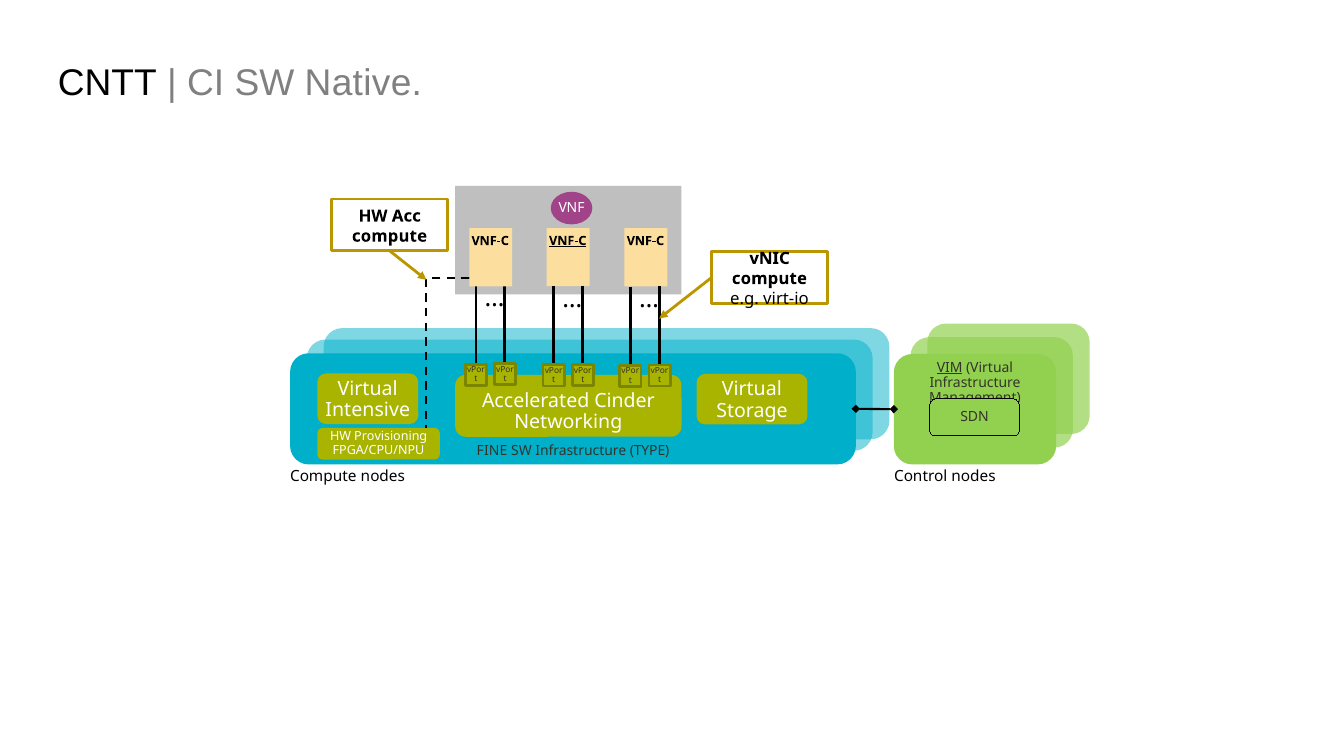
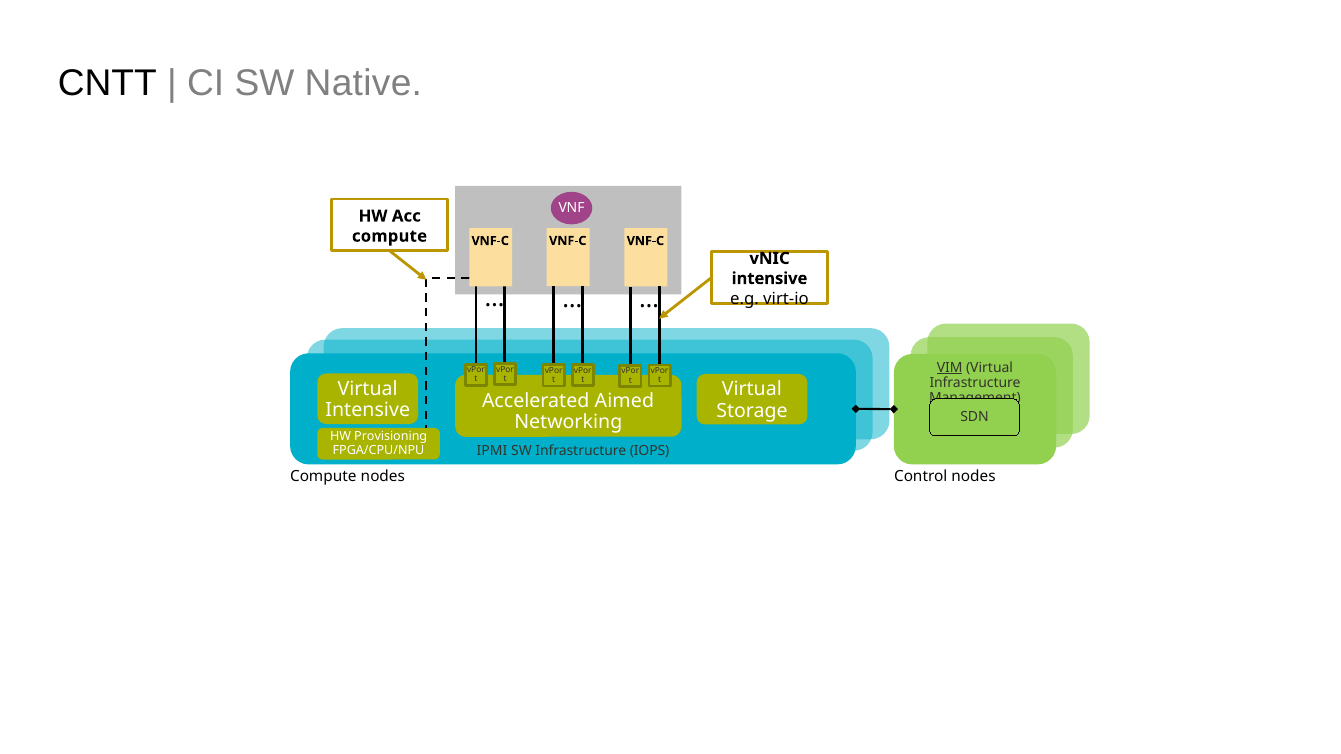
VNF-C underline: present -> none (568, 241)
compute: compute -> intensive (770, 279)
Cinder: Cinder -> Aimed (624, 401)
FINE: FINE -> IPMI (492, 451)
TYPE: TYPE -> IOPS (650, 451)
